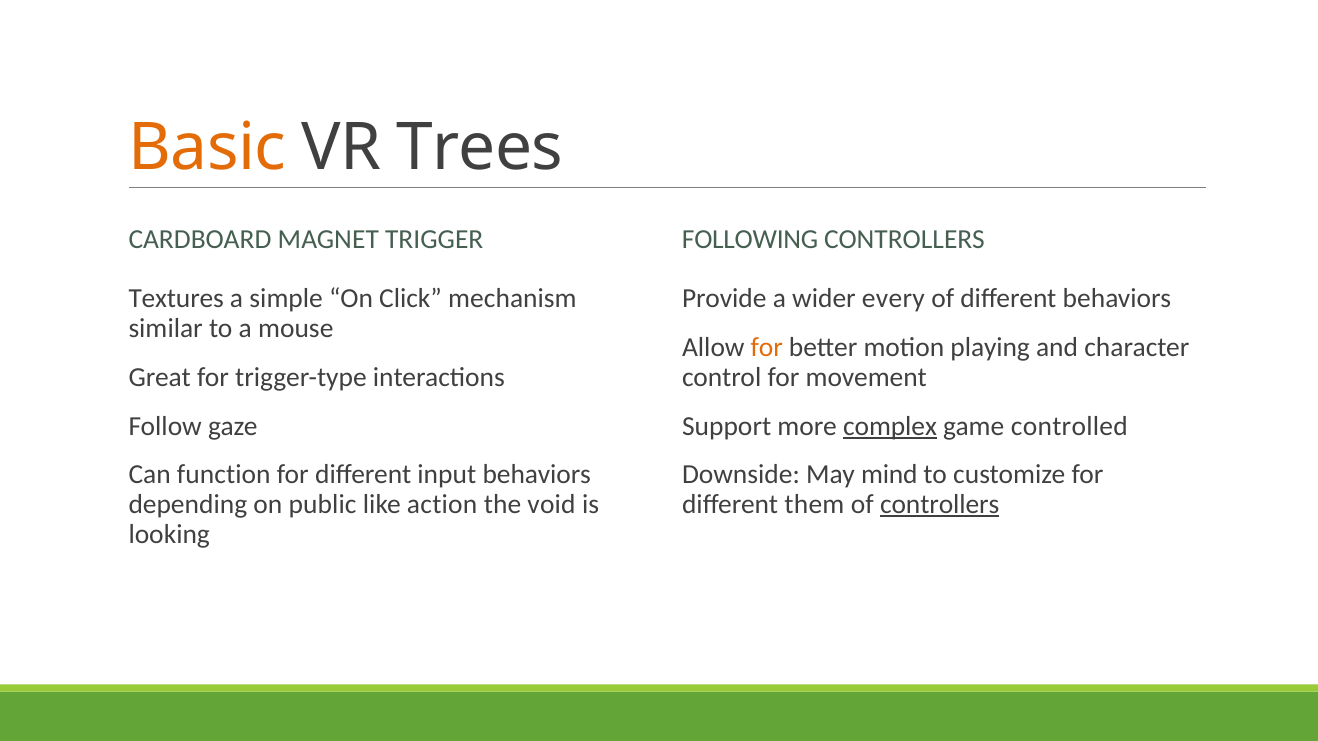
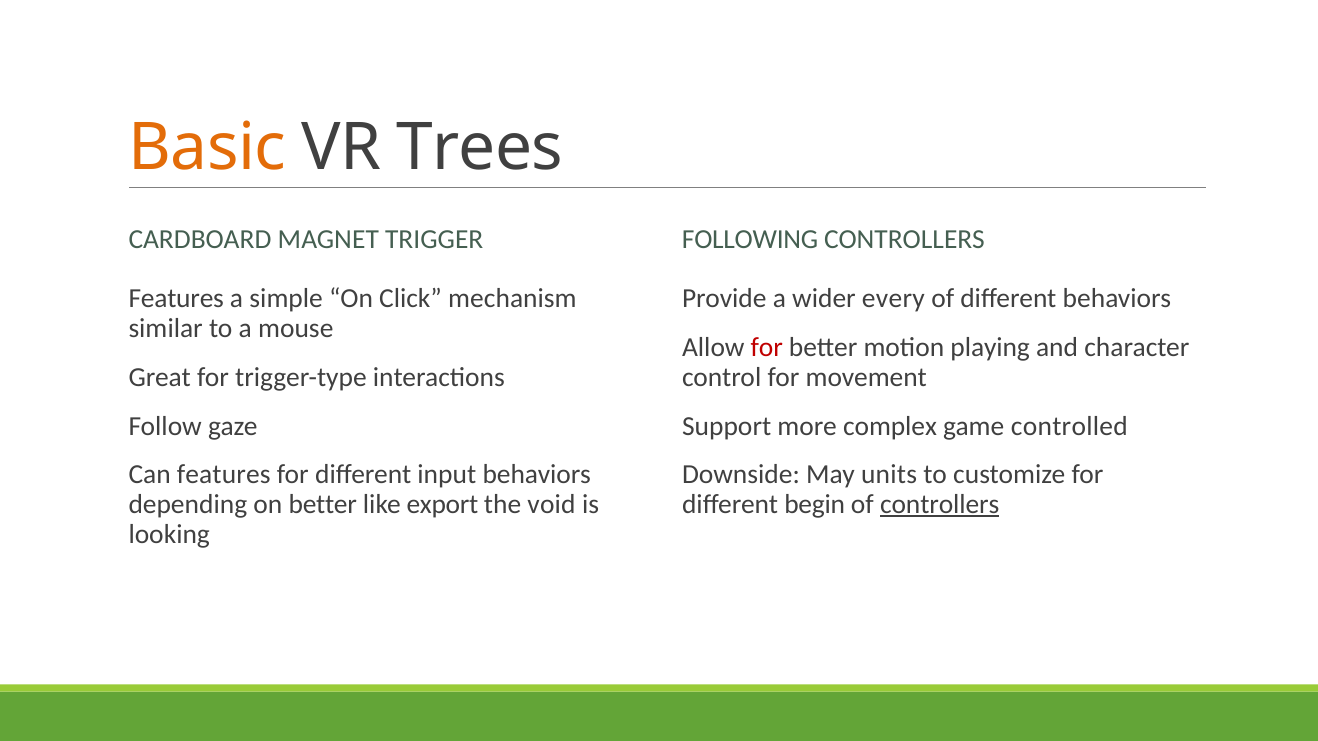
Textures: Textures -> Features (176, 299)
for colour: orange -> red (767, 348)
complex underline: present -> none (890, 426)
Can function: function -> features (224, 475)
mind: mind -> units (889, 475)
on public: public -> better (323, 505)
action: action -> export (442, 505)
them: them -> begin (815, 505)
